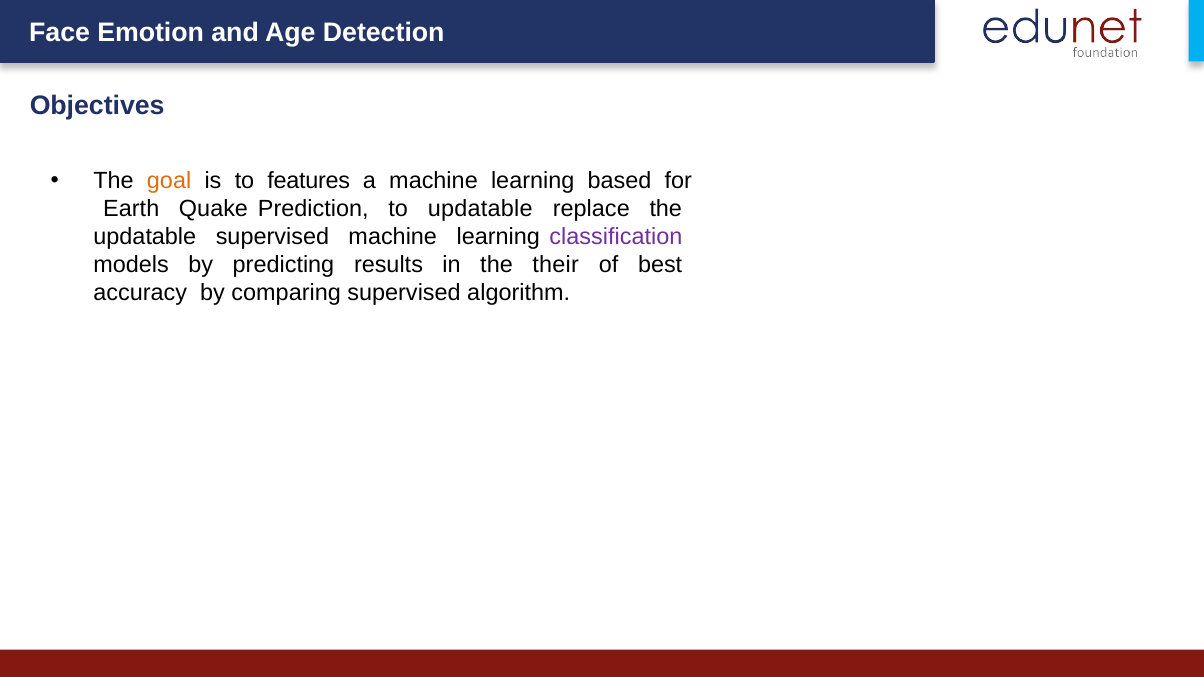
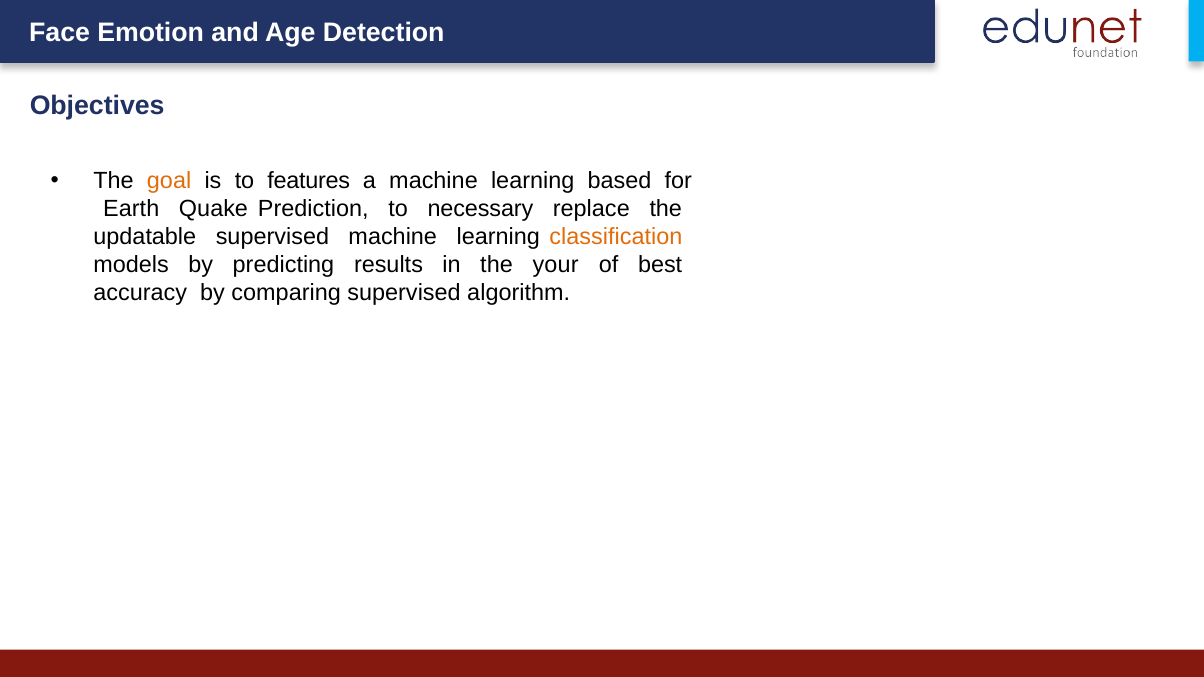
to updatable: updatable -> necessary (480, 209)
classification colour: purple -> orange (616, 237)
their: their -> your (556, 265)
